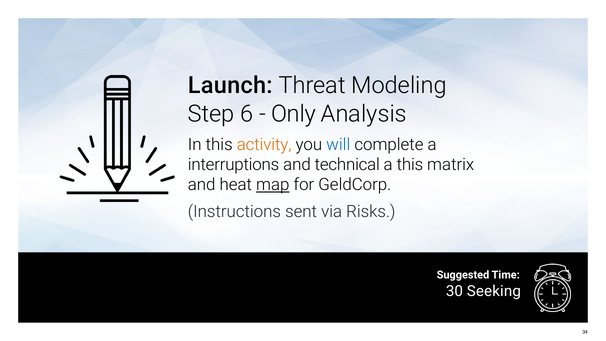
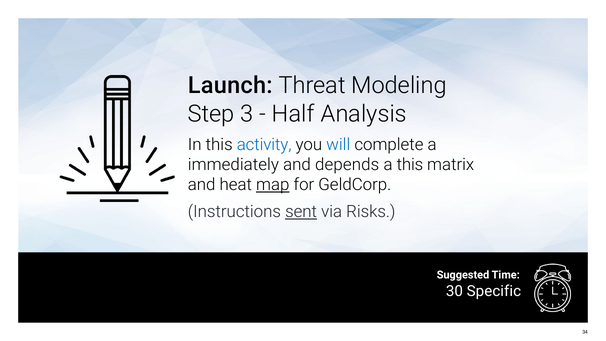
6: 6 -> 3 (247, 114)
Only: Only -> Half (293, 114)
activity colour: orange -> blue (264, 144)
interruptions: interruptions -> immediately (233, 165)
technical: technical -> depends (347, 165)
sent underline: none -> present (301, 212)
Seeking: Seeking -> Specific (494, 291)
